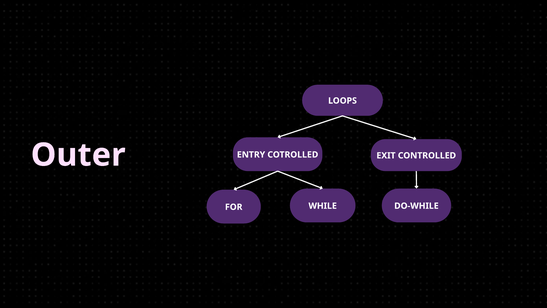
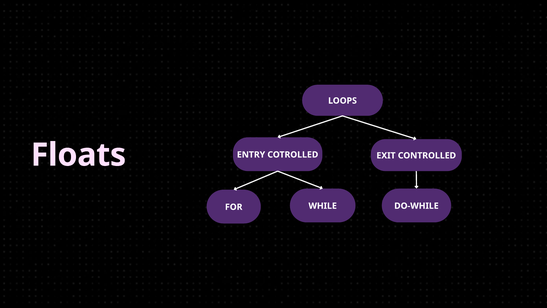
Outer: Outer -> Floats (78, 155)
